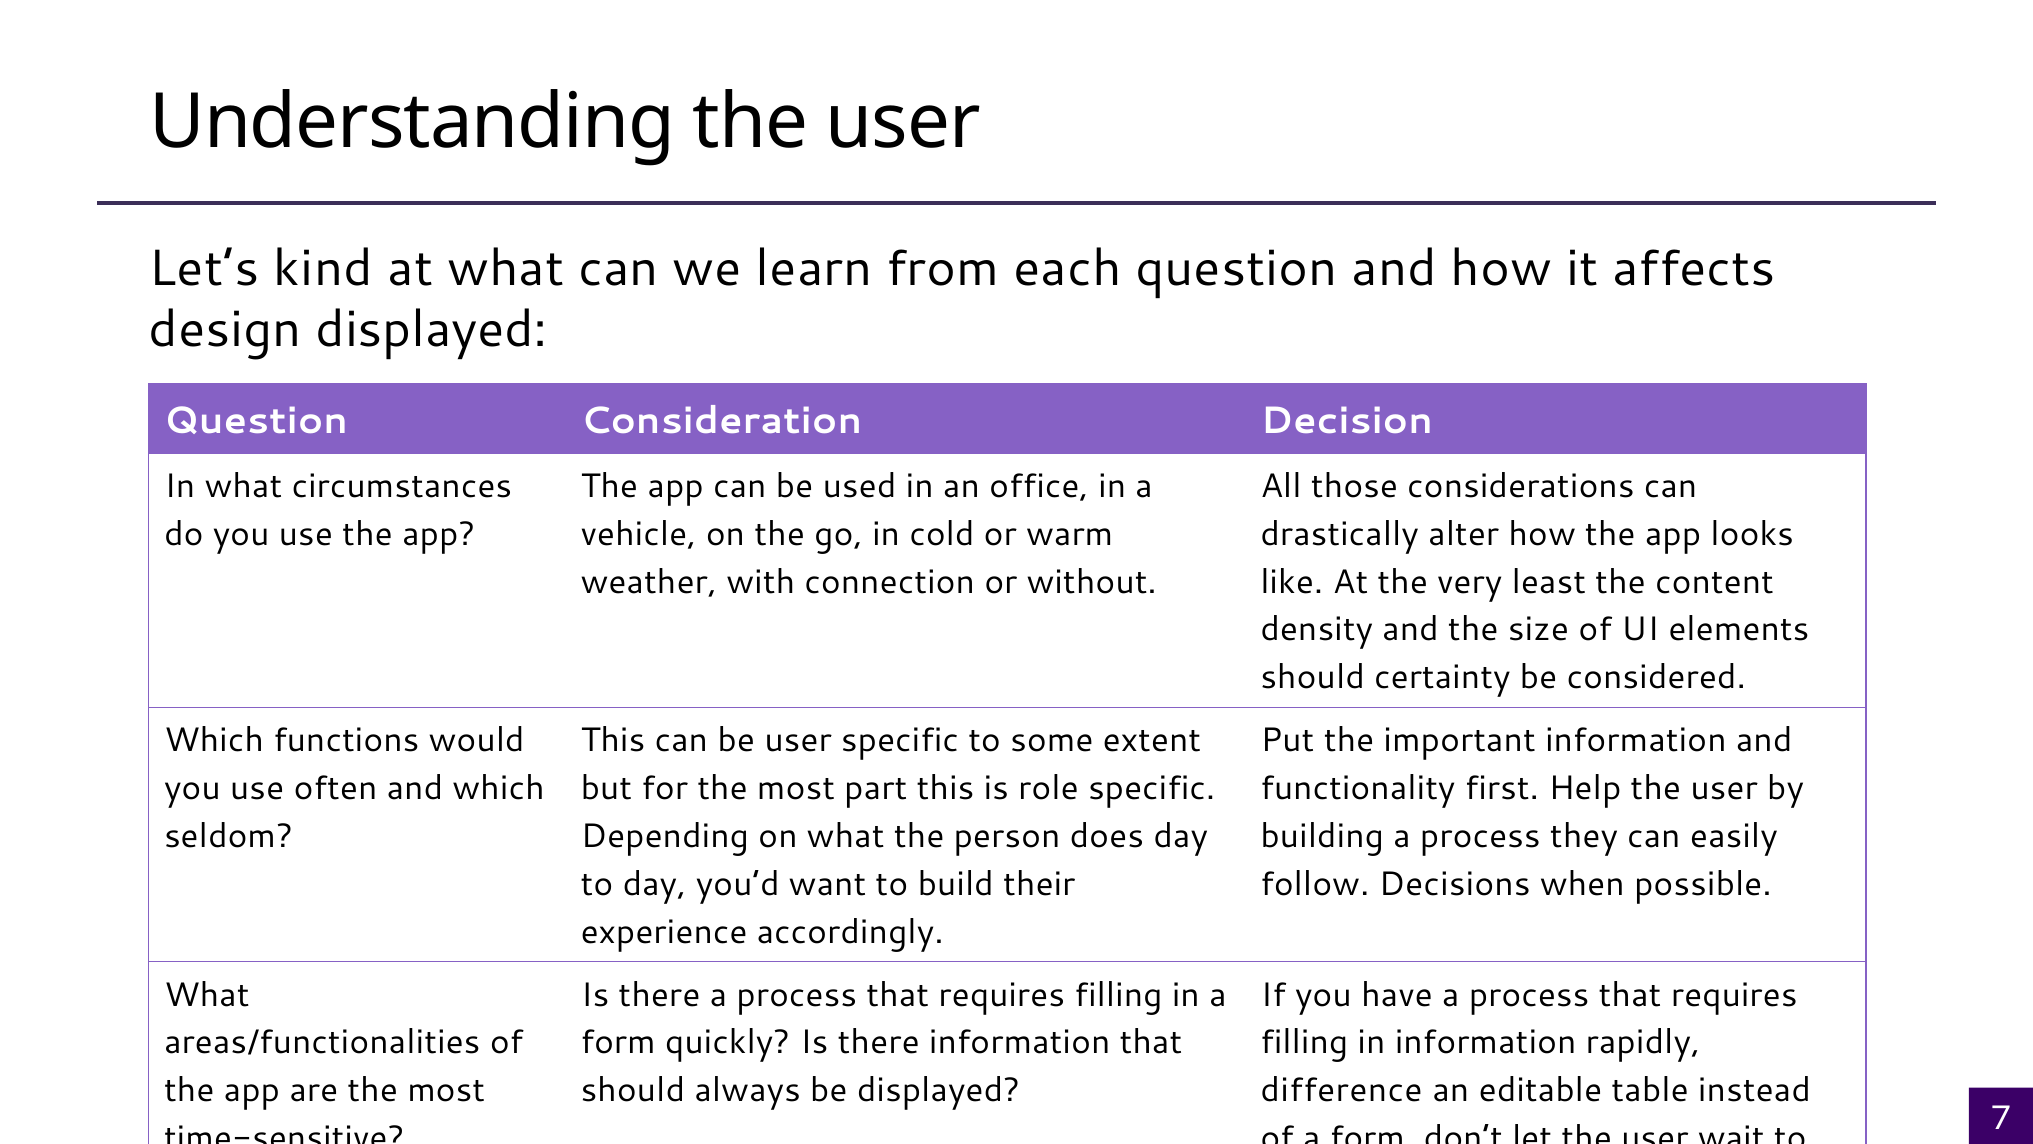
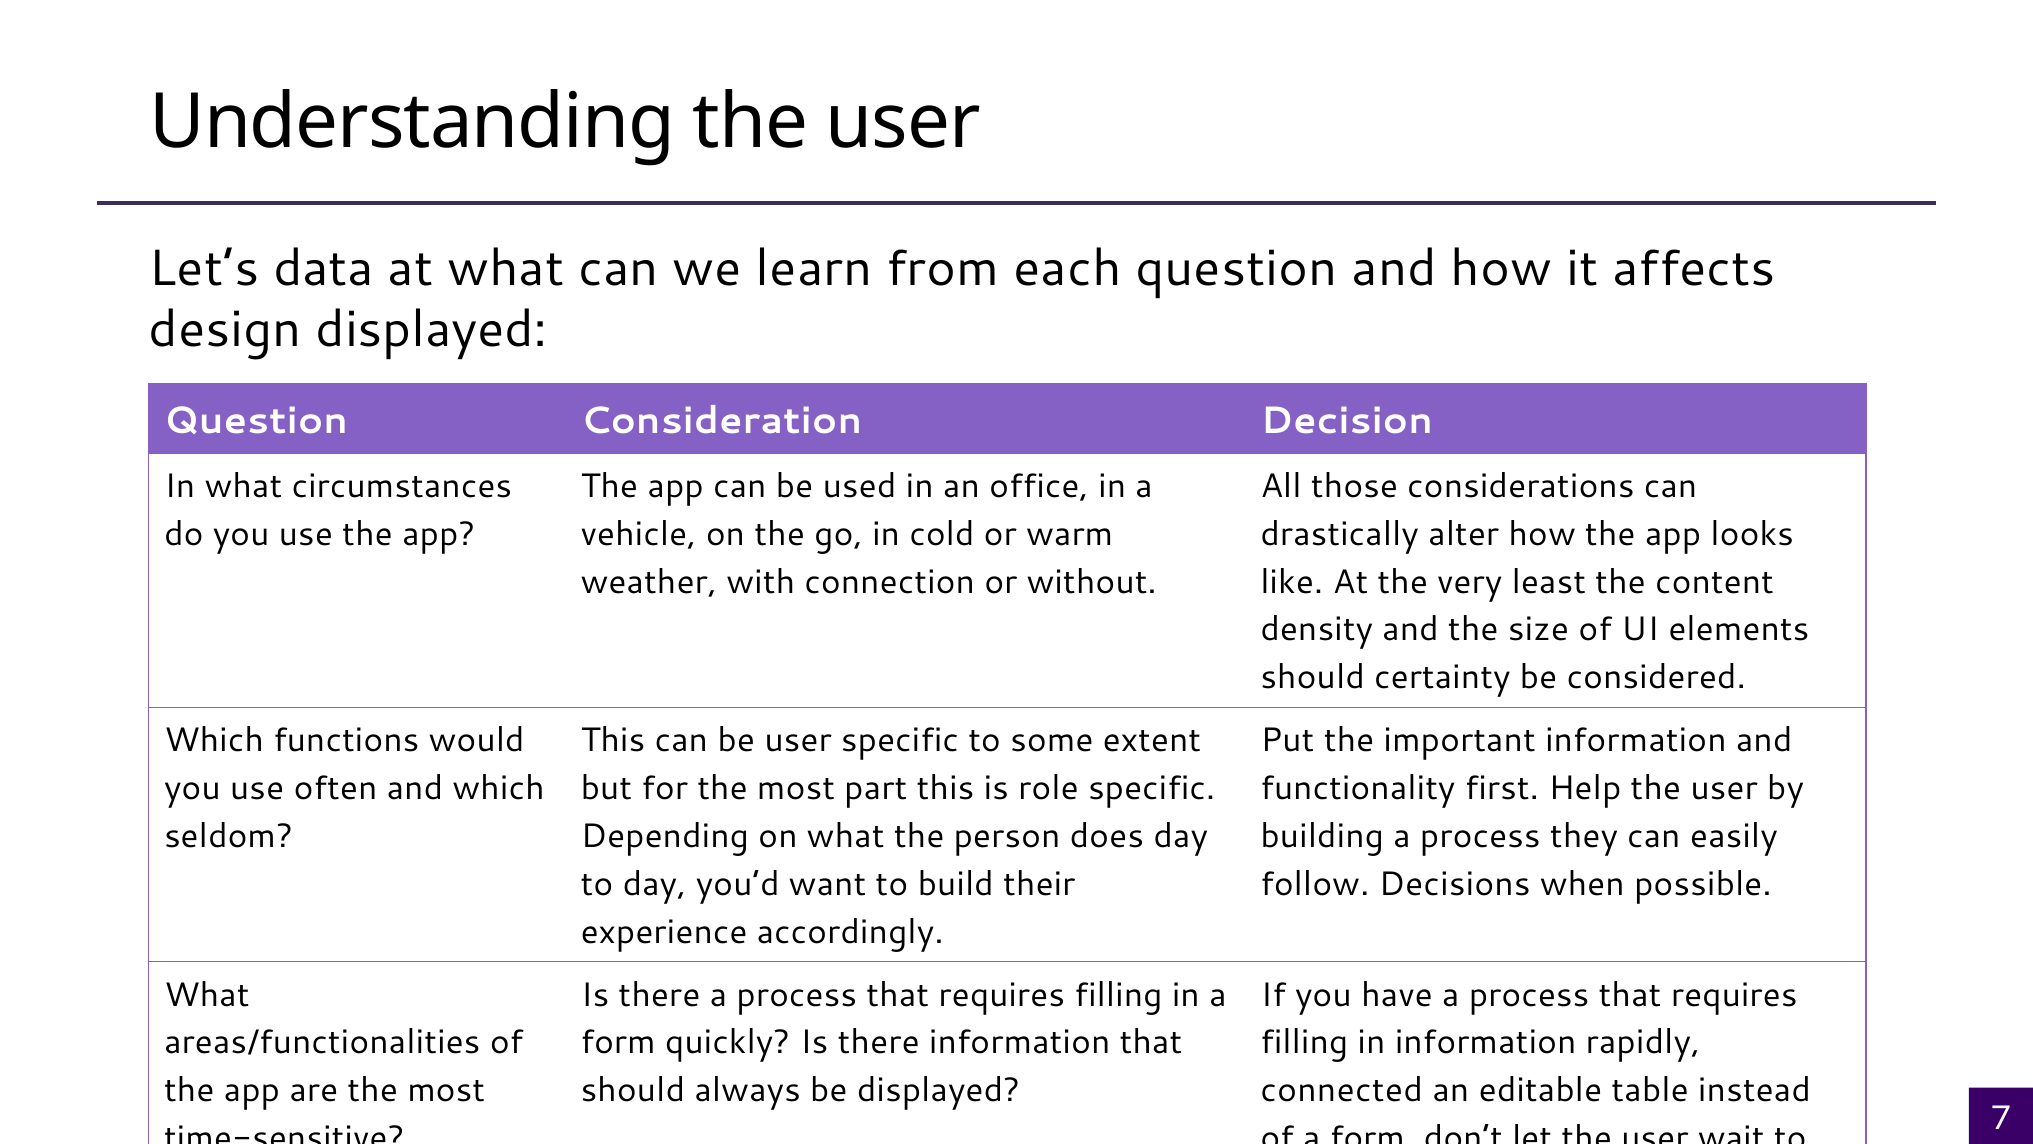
Let’s kind: kind -> data (324, 268)
difference: difference -> connected (1342, 1090)
